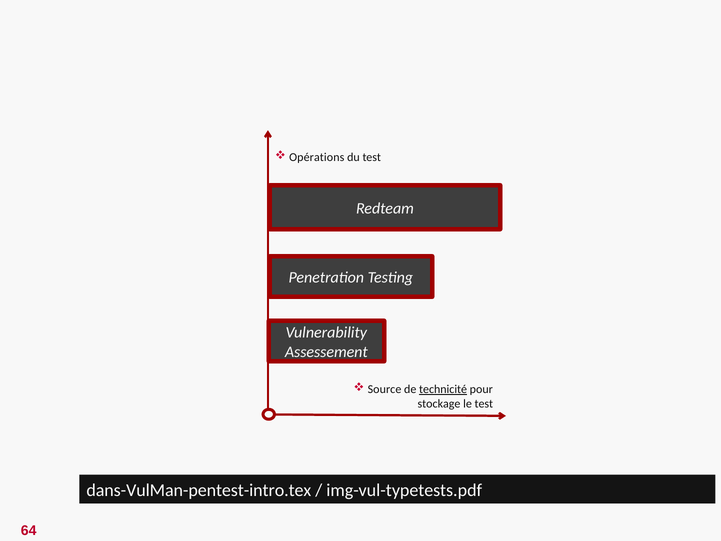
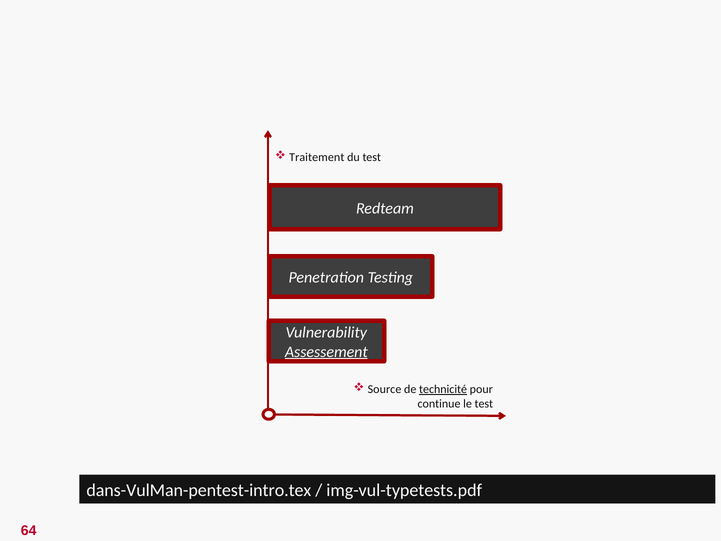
Opérations: Opérations -> Traitement (317, 157)
Assessement underline: none -> present (326, 352)
stockage: stockage -> continue (439, 404)
